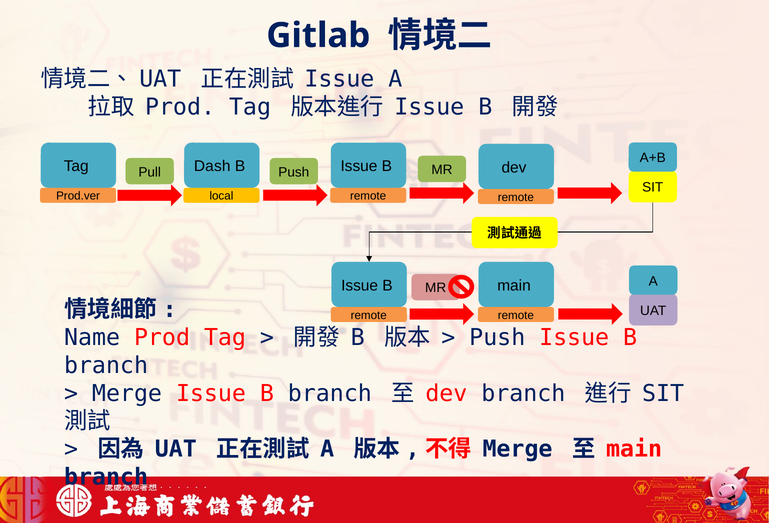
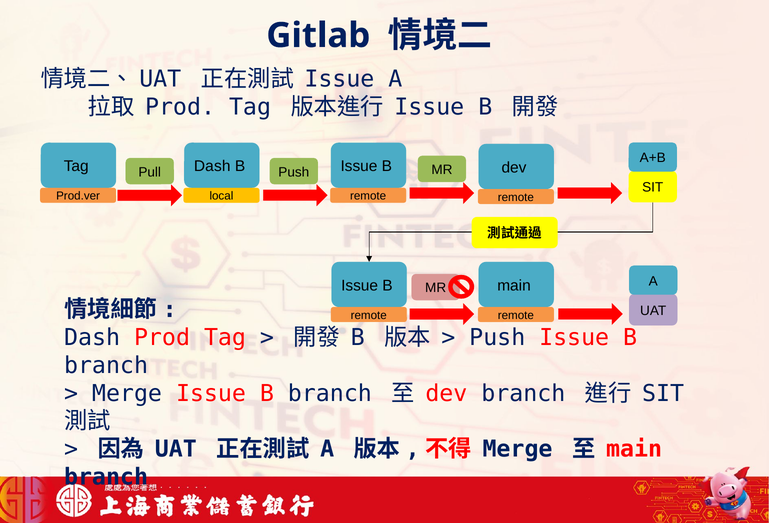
Name: Name -> Dash (92, 338)
